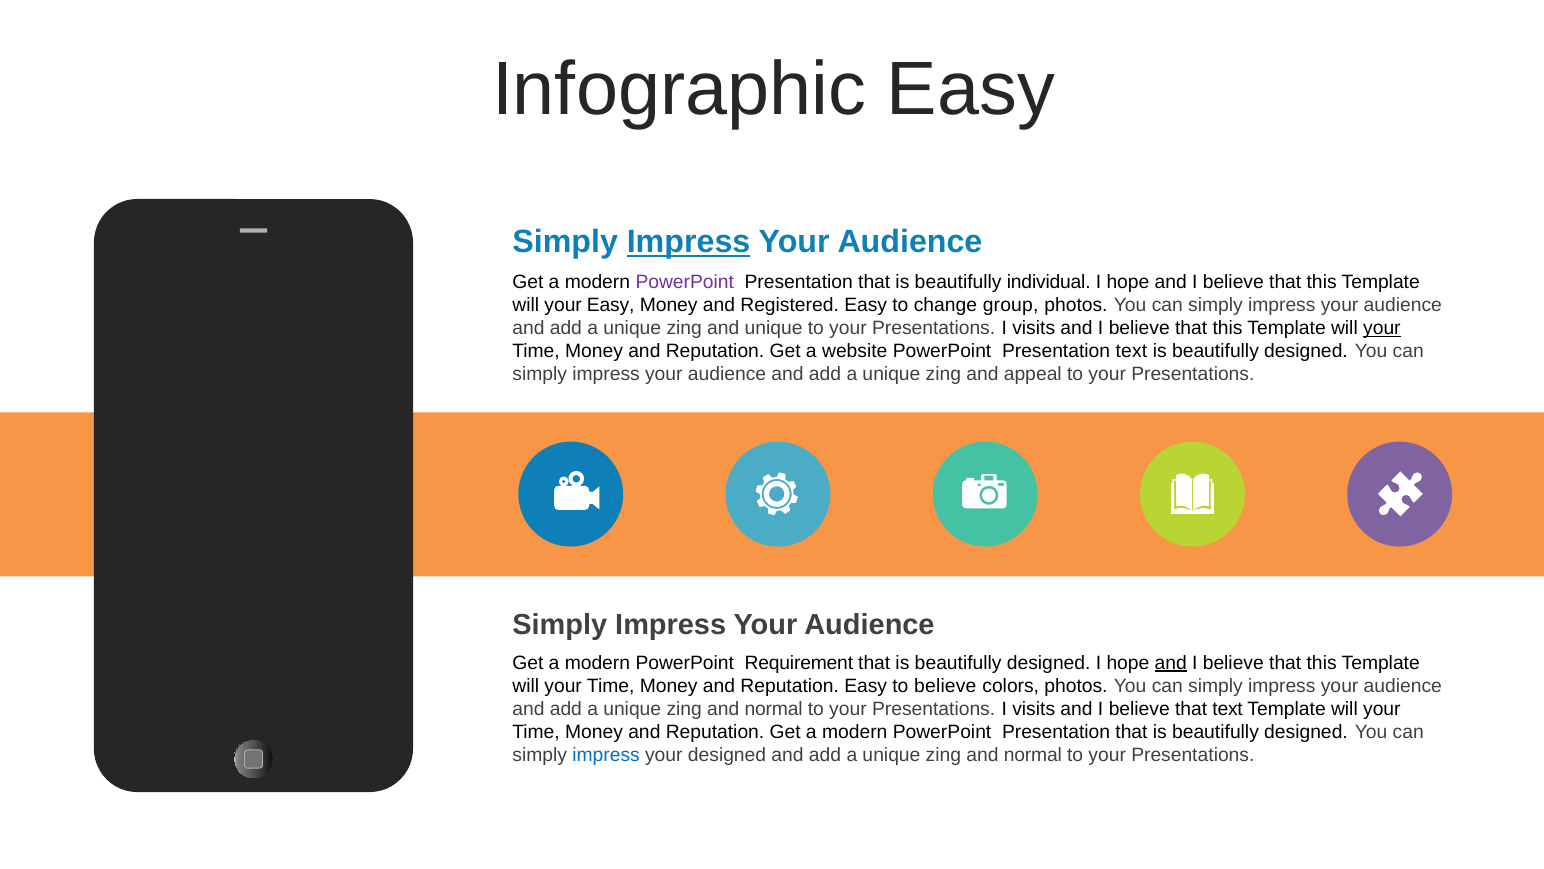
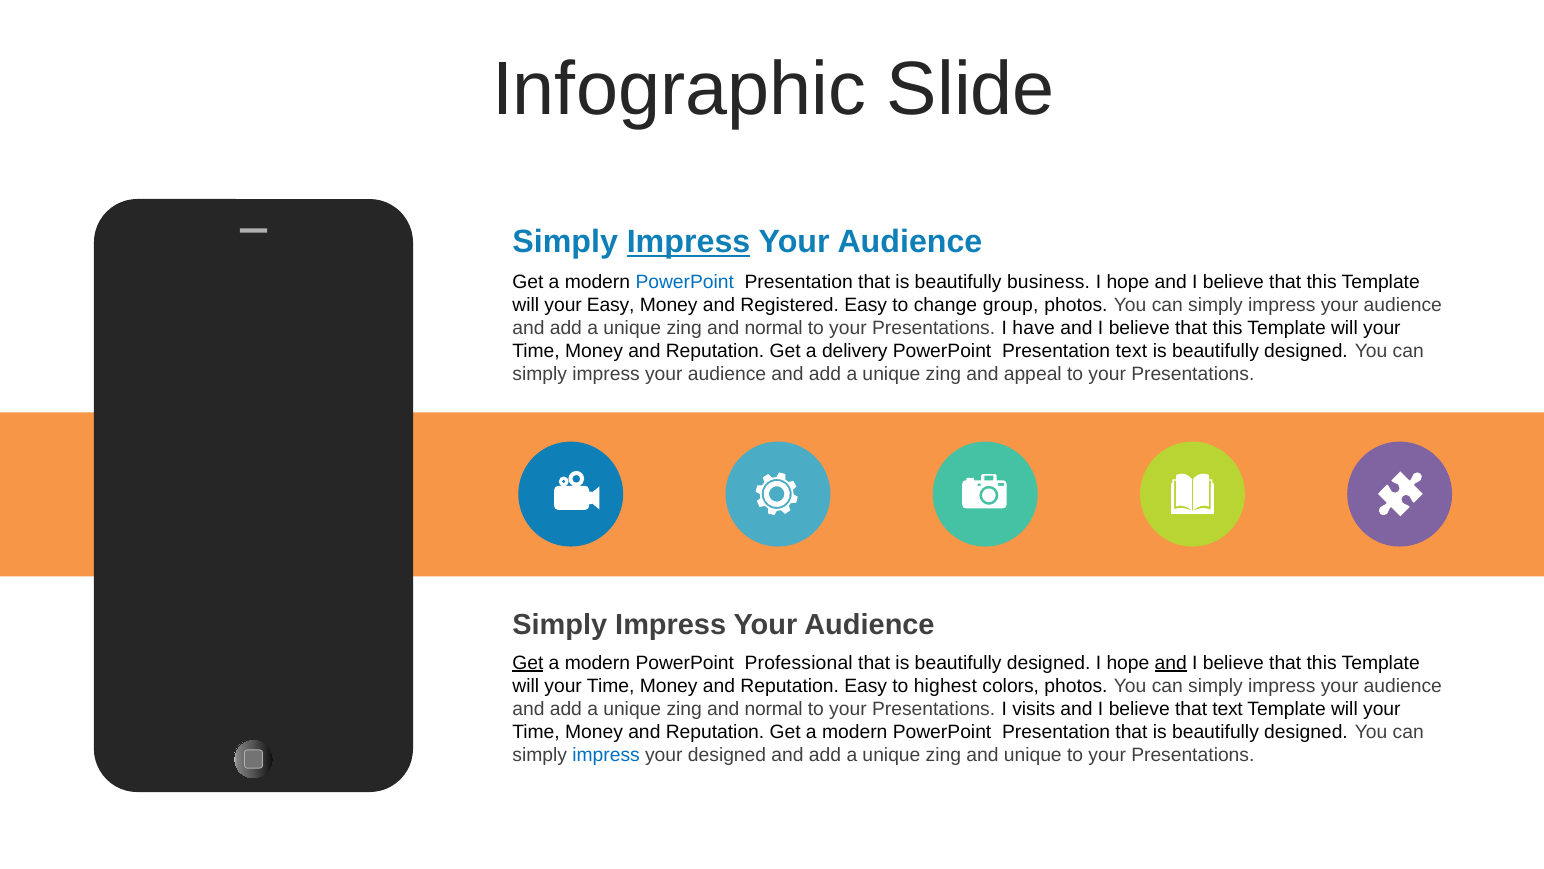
Infographic Easy: Easy -> Slide (971, 89)
PowerPoint colour: purple -> blue (685, 282)
individual: individual -> business (1049, 282)
unique: unique -> normal (774, 328)
visits: visits -> have (1034, 328)
your underline: present -> none (1382, 328)
website: website -> delivery (855, 351)
Get underline: none -> present (528, 662)
Requirement: Requirement -> Professional (799, 662)
to believe: believe -> highest (945, 685)
normal: normal -> unique (1033, 755)
